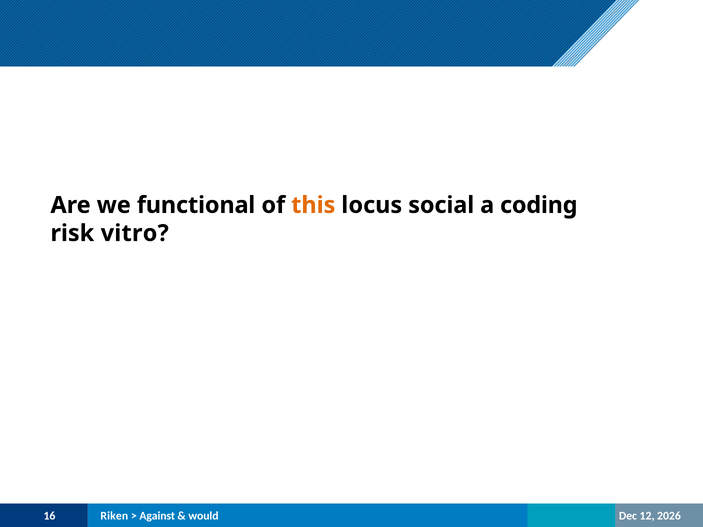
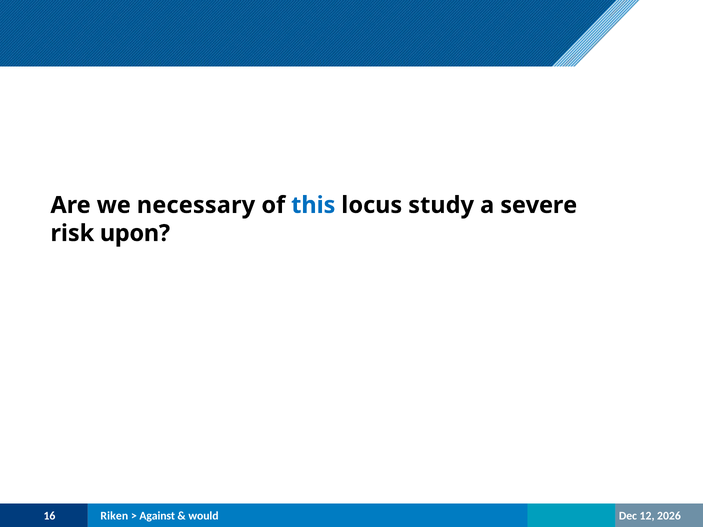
functional: functional -> necessary (196, 205)
this colour: orange -> blue (313, 205)
social: social -> study (441, 205)
coding: coding -> severe (539, 205)
vitro: vitro -> upon (135, 233)
